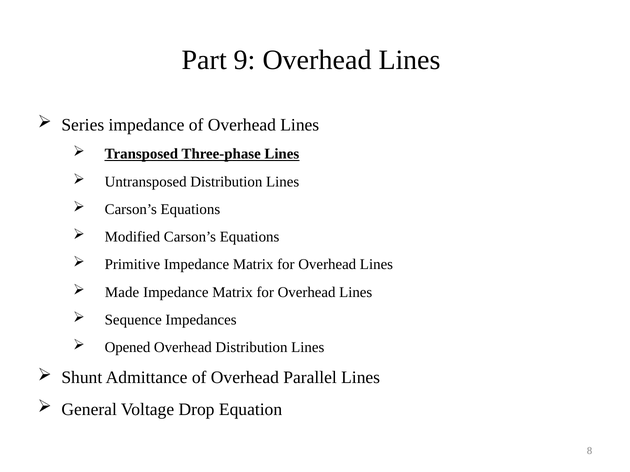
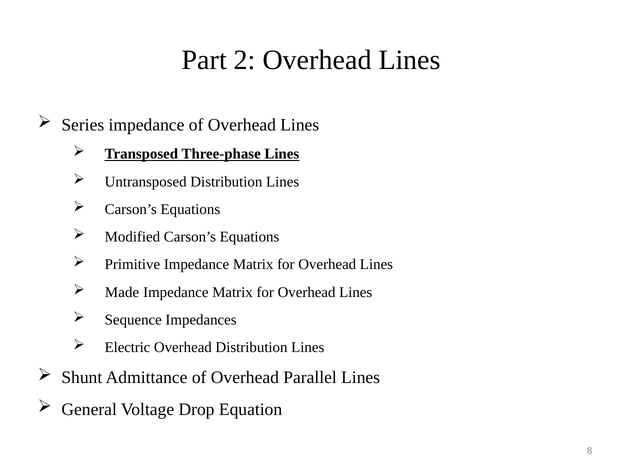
9: 9 -> 2 (245, 60)
Opened: Opened -> Electric (128, 348)
